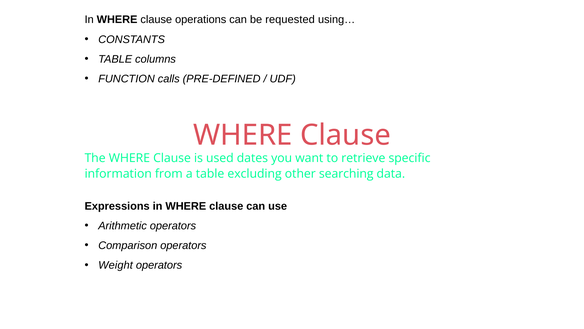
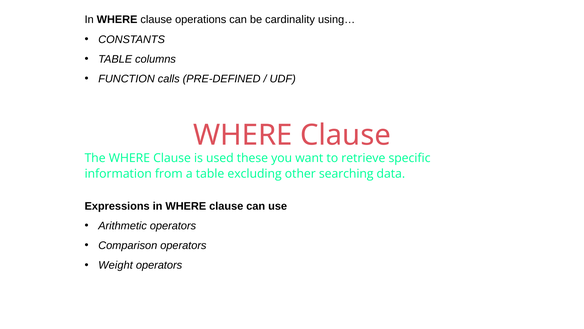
requested: requested -> cardinality (290, 20)
dates: dates -> these (252, 158)
